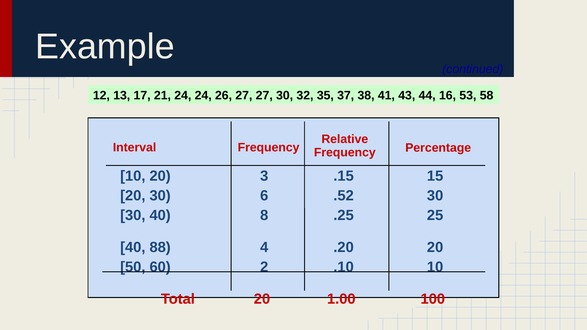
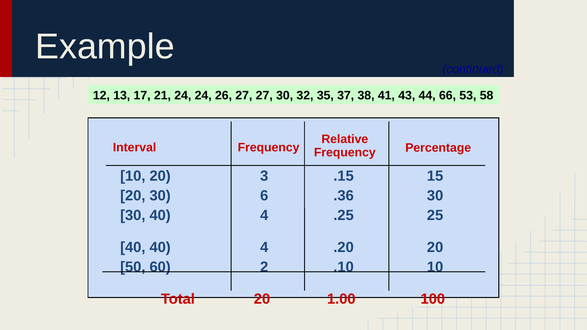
16: 16 -> 66 (448, 96)
.52: .52 -> .36 (344, 196)
30 40 8: 8 -> 4 (264, 215)
40 88: 88 -> 40 (160, 247)
